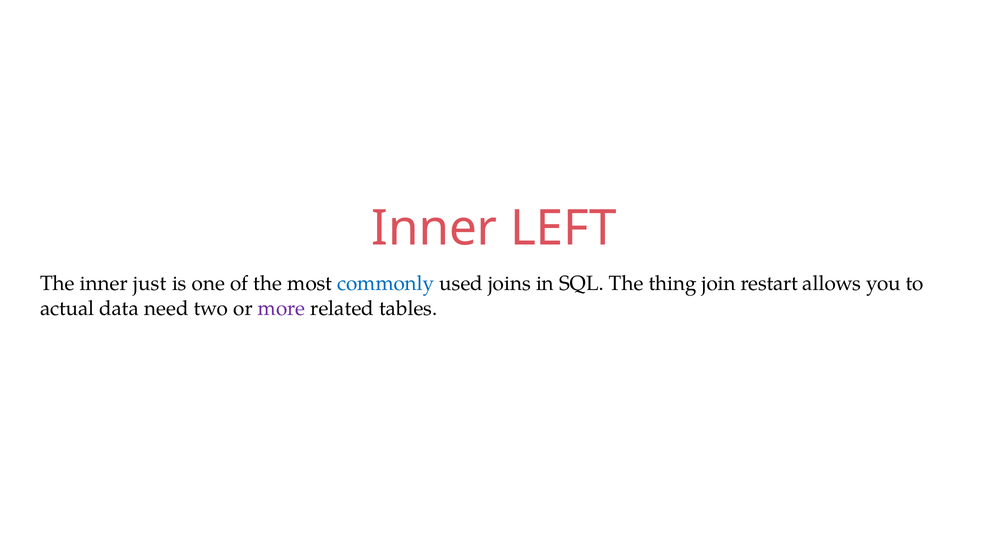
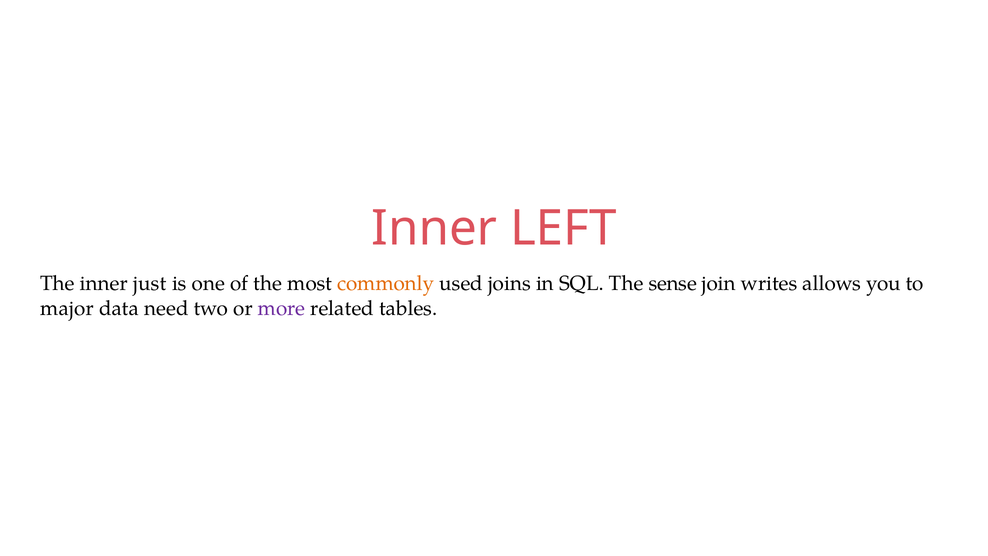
commonly colour: blue -> orange (386, 284)
thing: thing -> sense (673, 284)
restart: restart -> writes (769, 284)
actual: actual -> major (67, 308)
